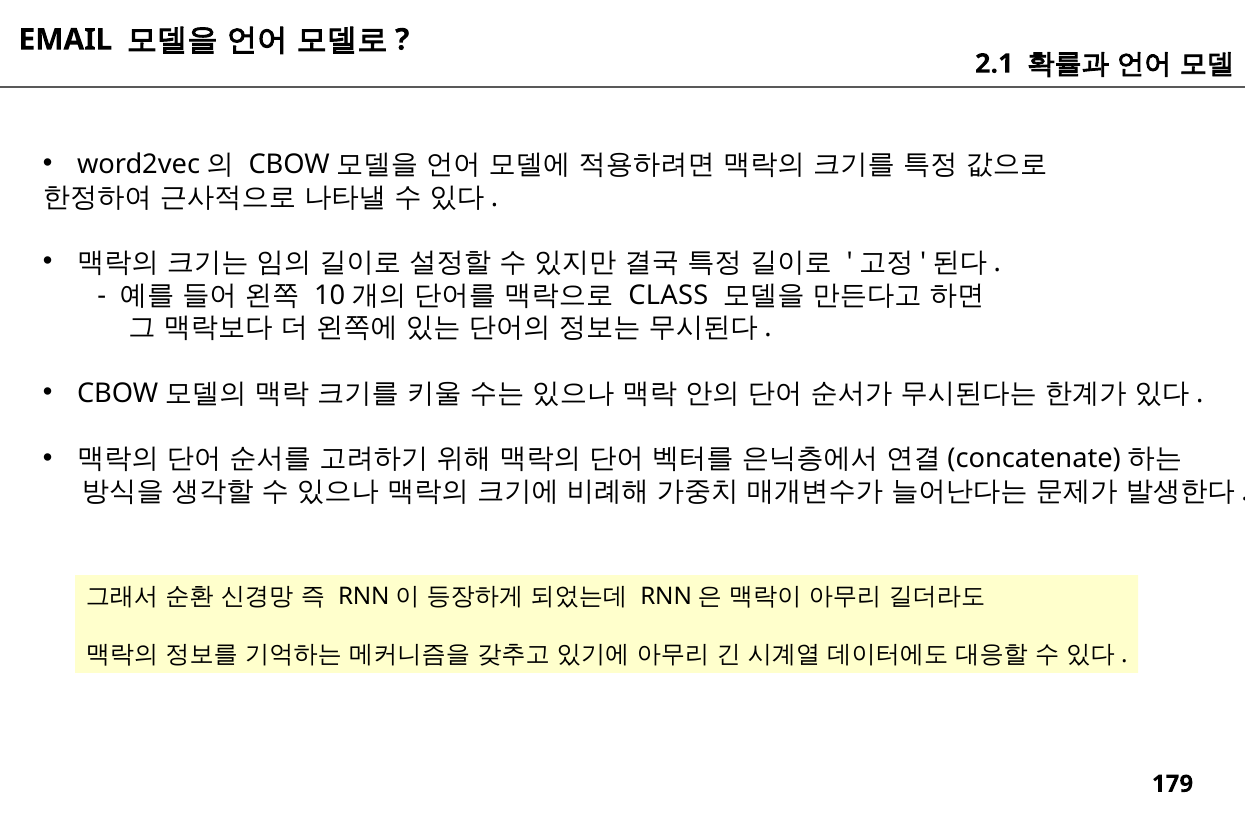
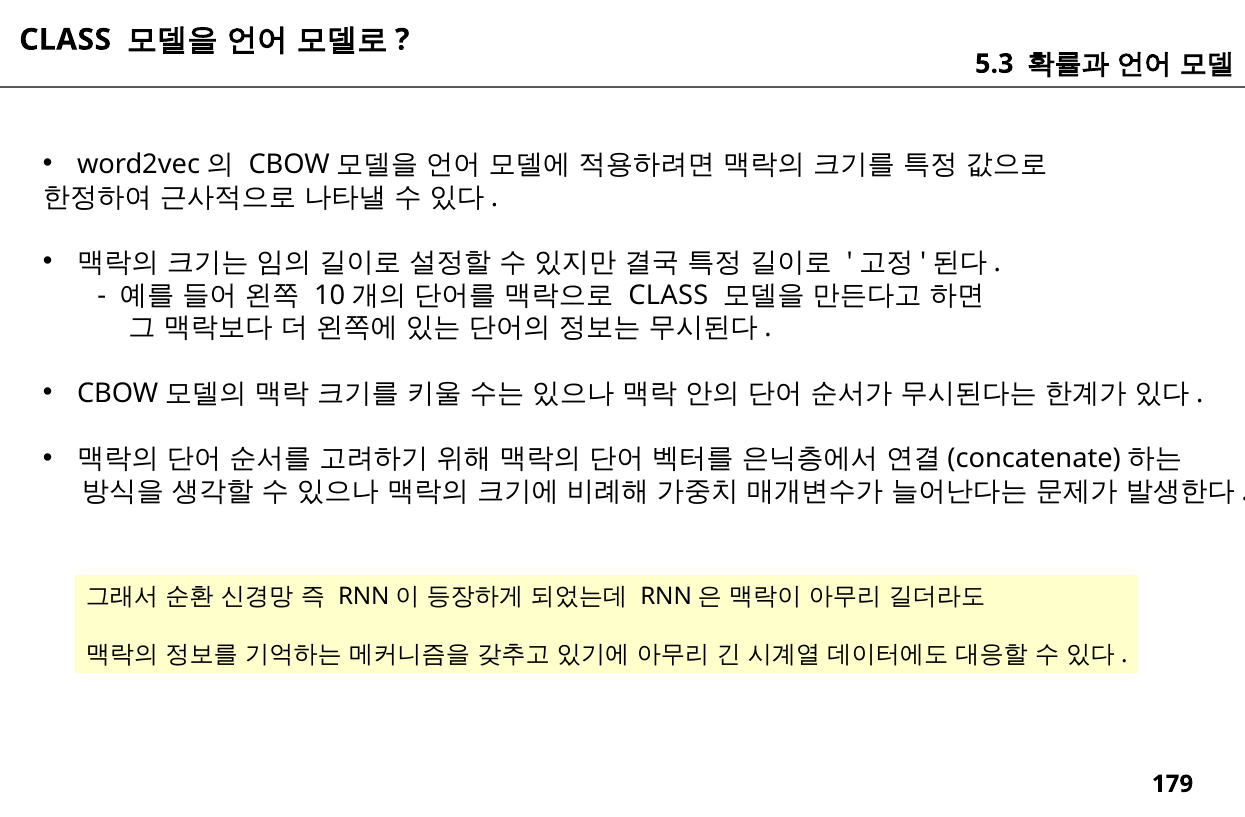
EMAIL: EMAIL -> CLASS (65, 40)
2.1: 2.1 -> 5.3 (994, 64)
